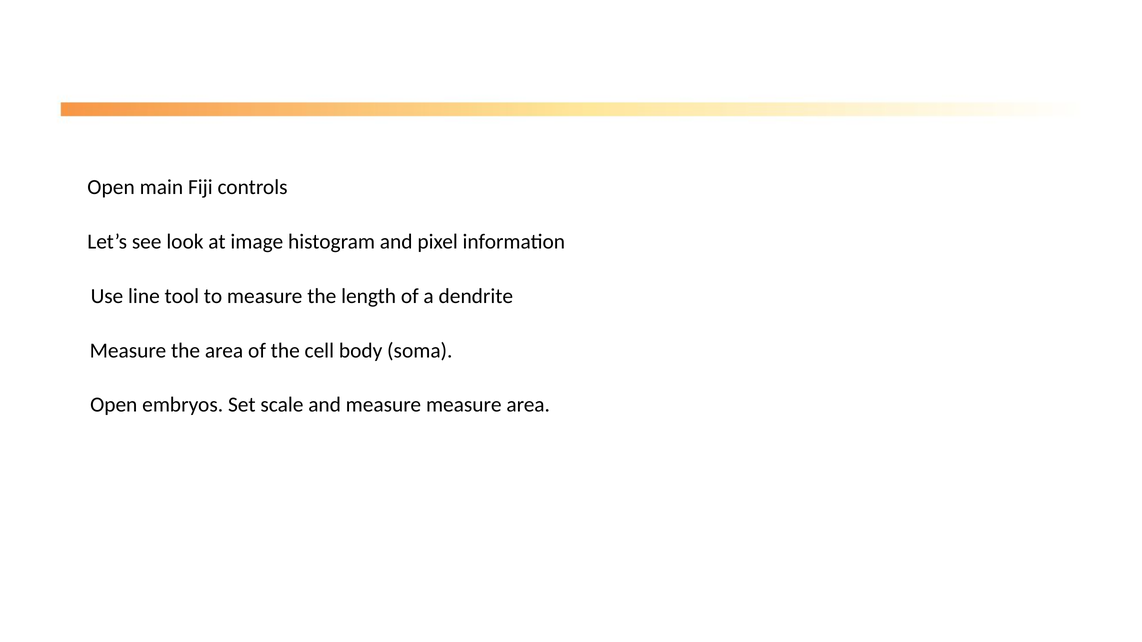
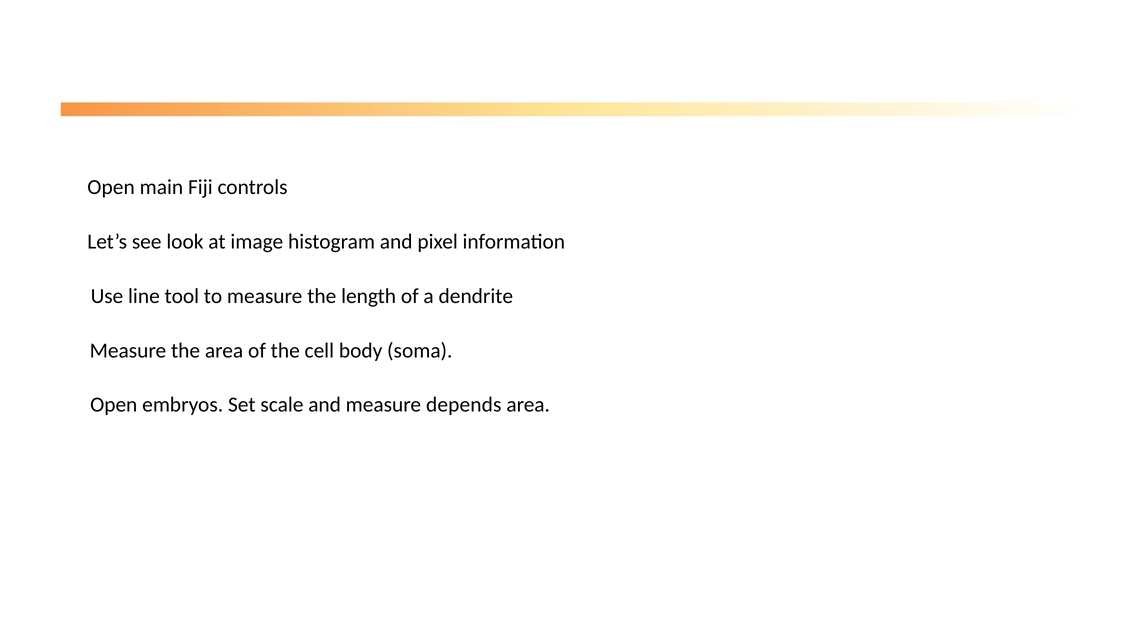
measure measure: measure -> depends (464, 405)
